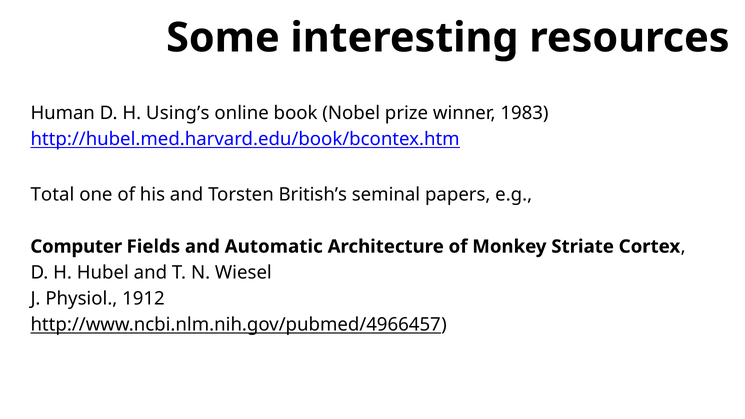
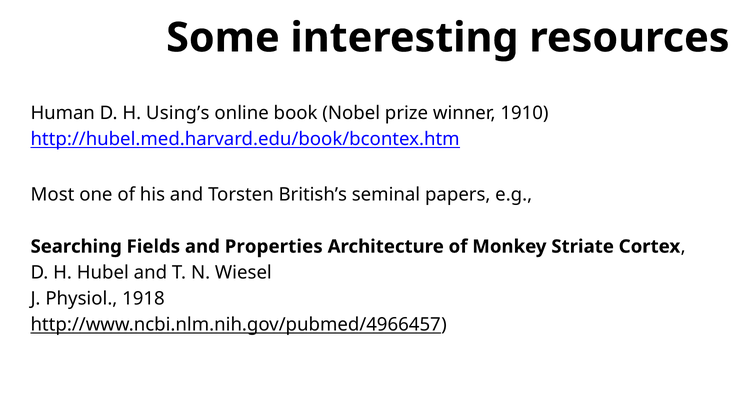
1983: 1983 -> 1910 (524, 113)
Total: Total -> Most (52, 194)
Computer: Computer -> Searching (76, 247)
Automatic: Automatic -> Properties (274, 247)
1912: 1912 -> 1918 (143, 299)
